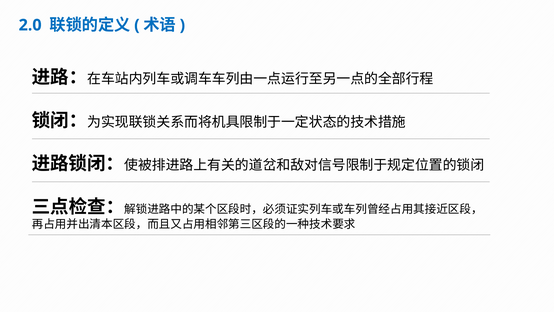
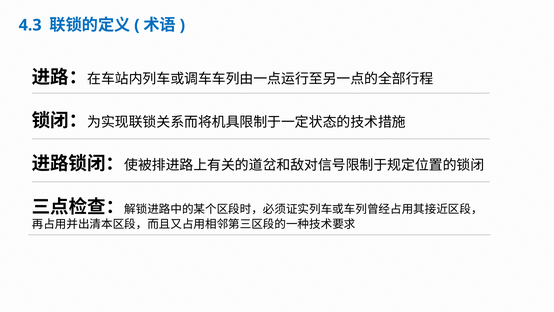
2.0: 2.0 -> 4.3 (30, 25)
